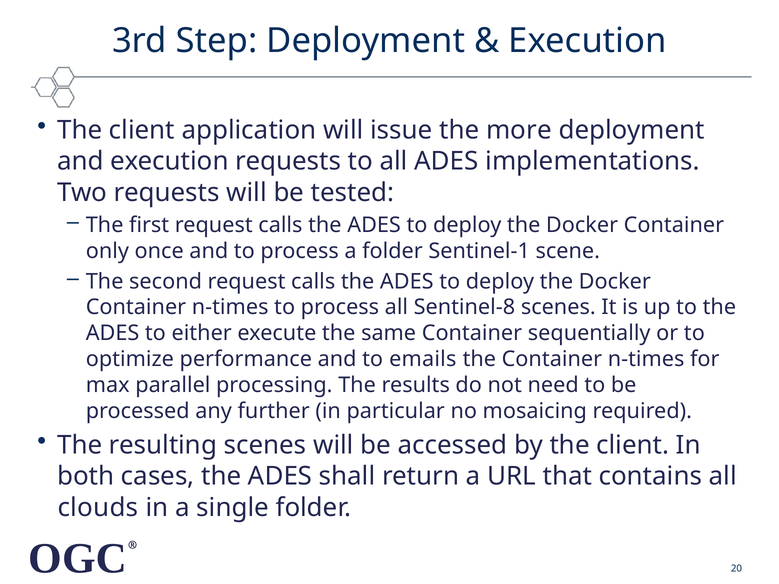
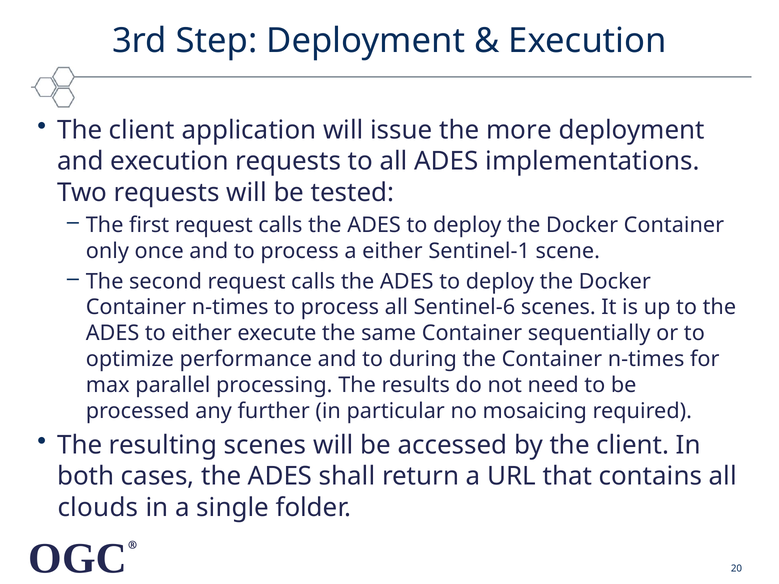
a folder: folder -> either (392, 251)
Sentinel-8: Sentinel-8 -> Sentinel-6 (464, 307)
emails: emails -> during (423, 359)
